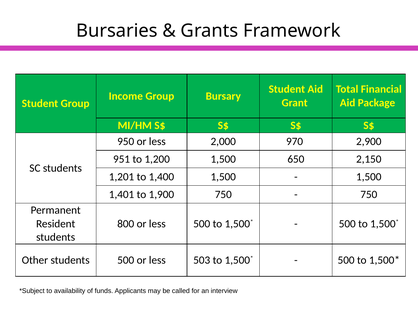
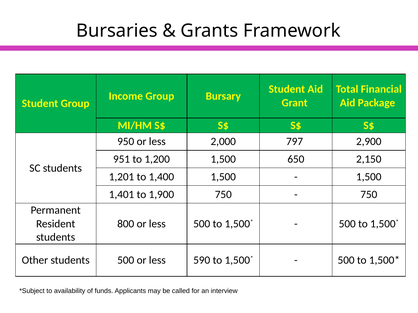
970: 970 -> 797 (295, 142)
503: 503 -> 590 (202, 261)
